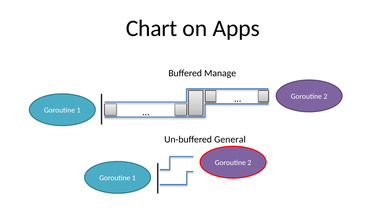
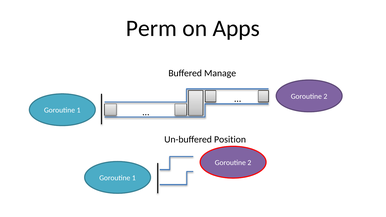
Chart: Chart -> Perm (151, 28)
General: General -> Position (230, 140)
